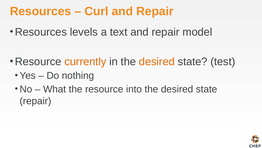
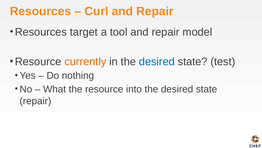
levels: levels -> target (84, 32)
text: text -> tool (119, 32)
desired colour: orange -> blue (157, 61)
